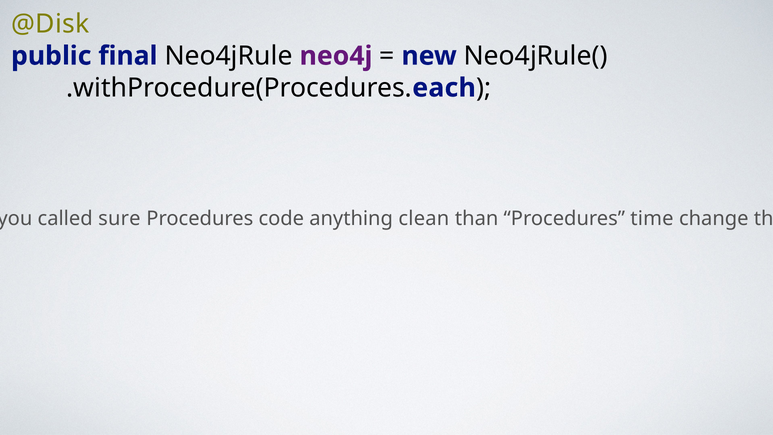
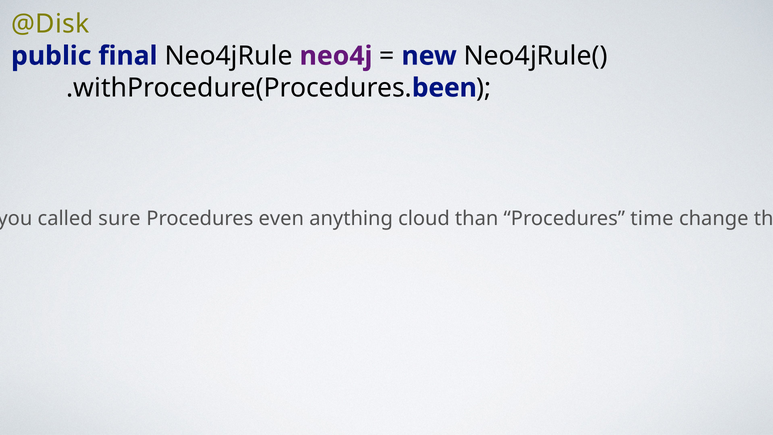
each: each -> been (444, 88)
code: code -> even (281, 219)
clean: clean -> cloud (424, 219)
